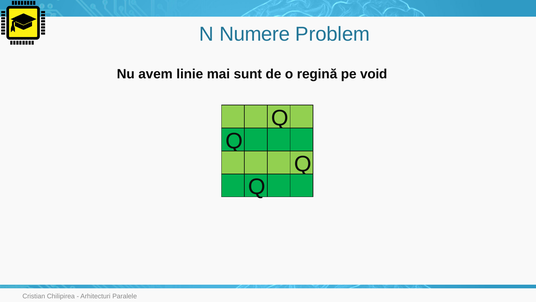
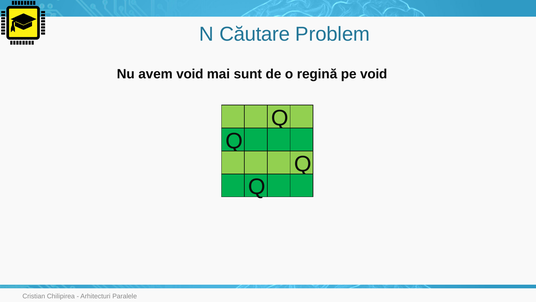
Numere: Numere -> Căutare (255, 34)
avem linie: linie -> void (190, 74)
